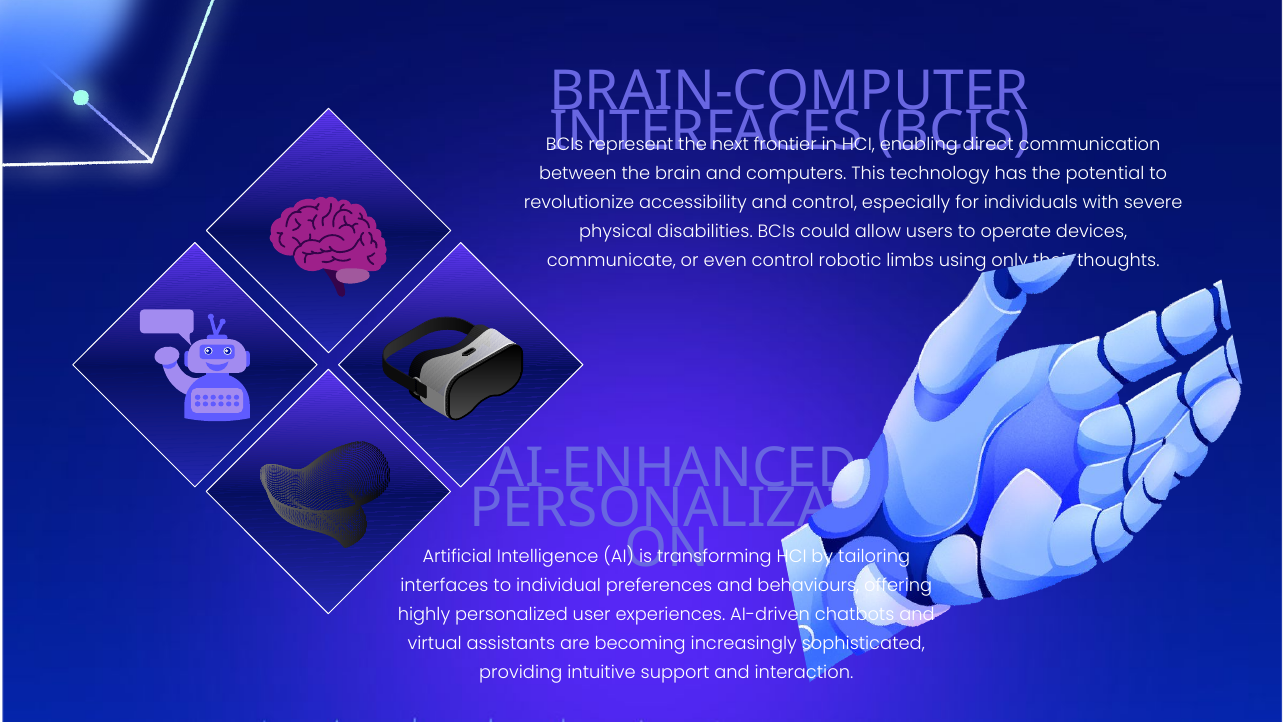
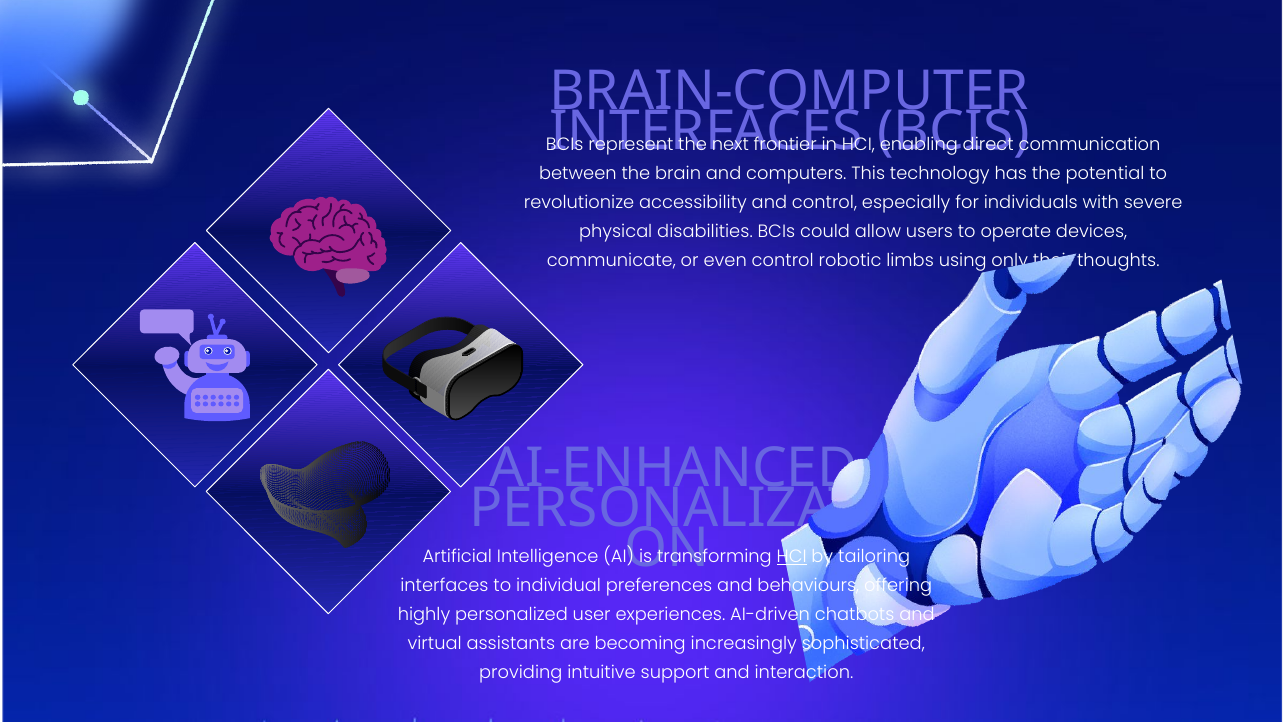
HCI underline: none -> present (792, 557)
